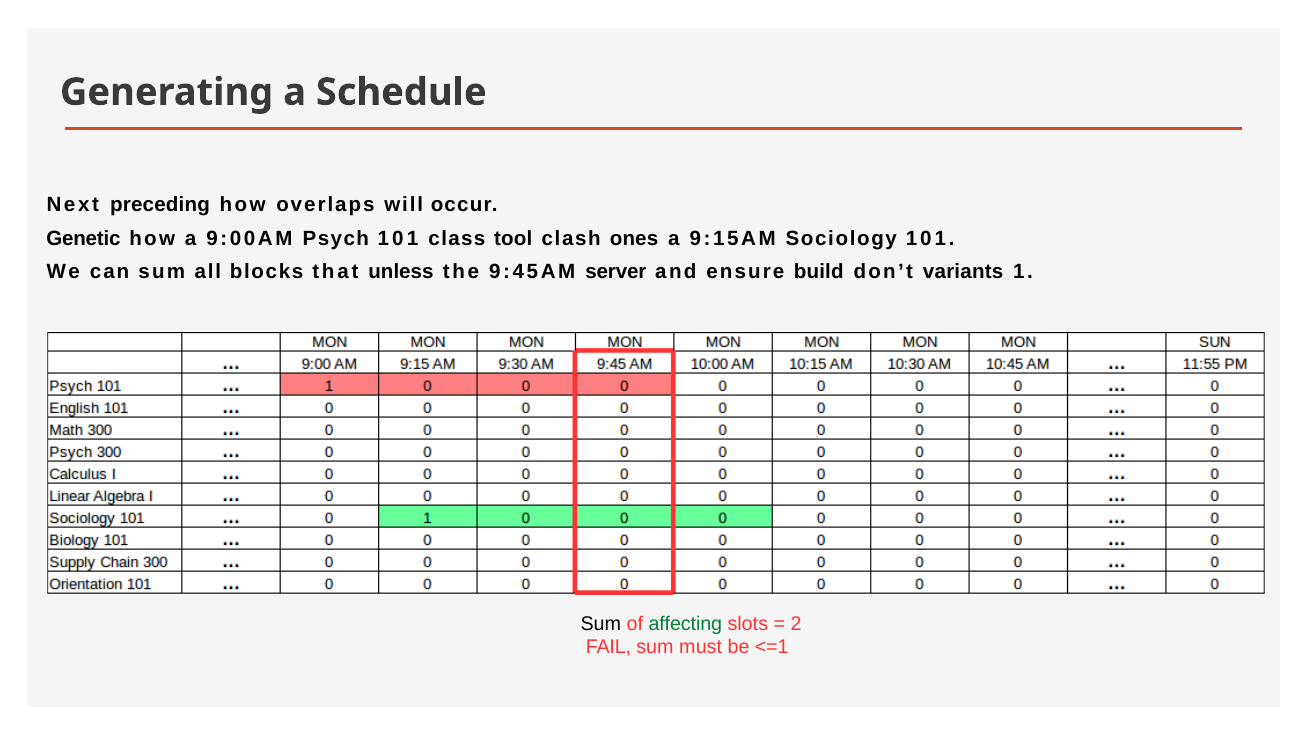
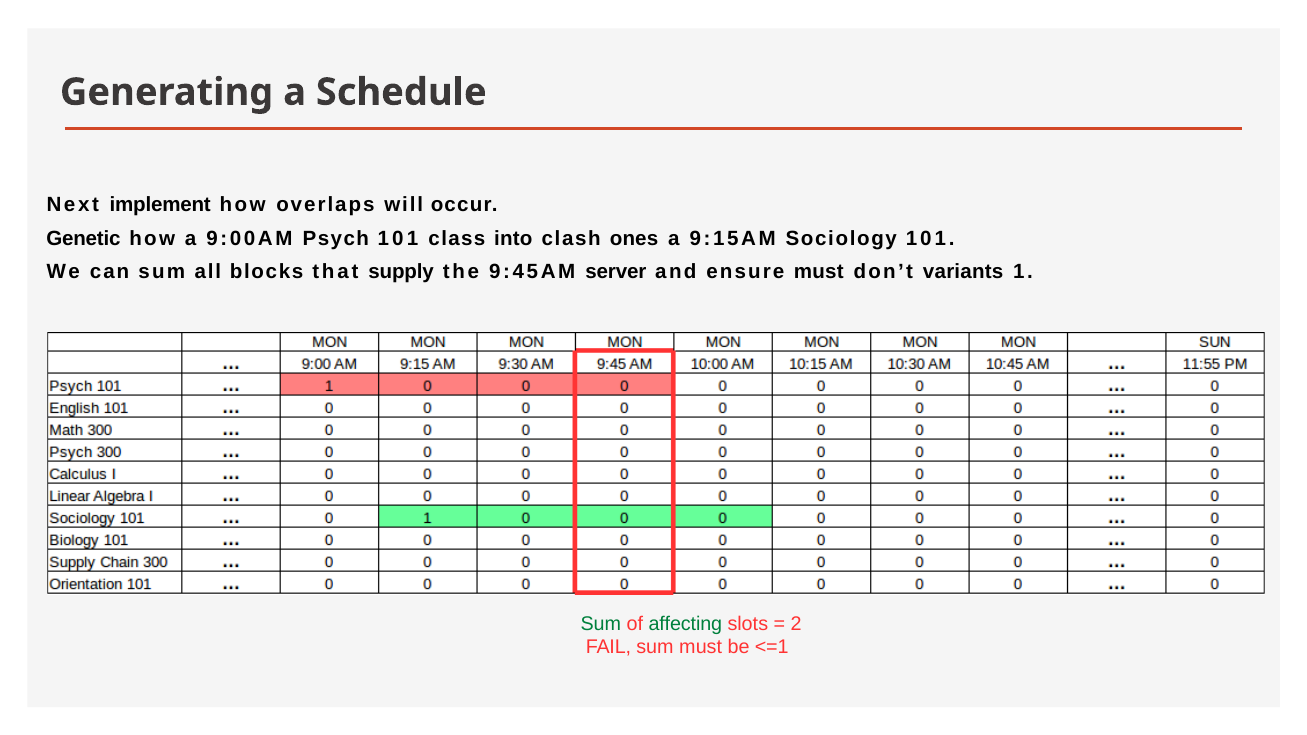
preceding: preceding -> implement (160, 205)
tool: tool -> into (513, 239)
unless: unless -> supply (401, 272)
ensure build: build -> must (819, 272)
Sum colour: black -> green (601, 625)
